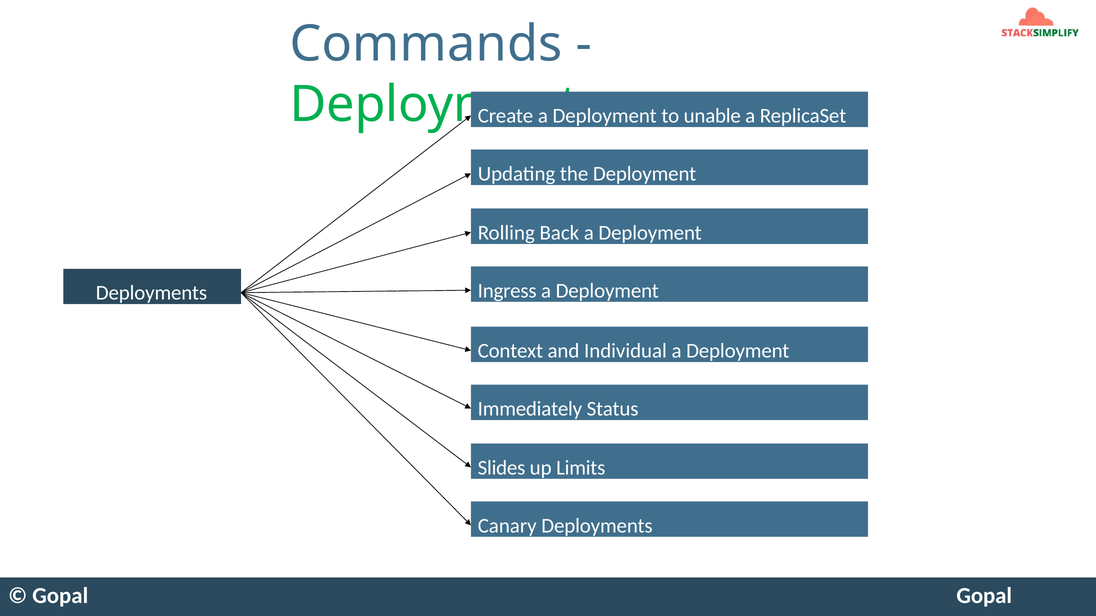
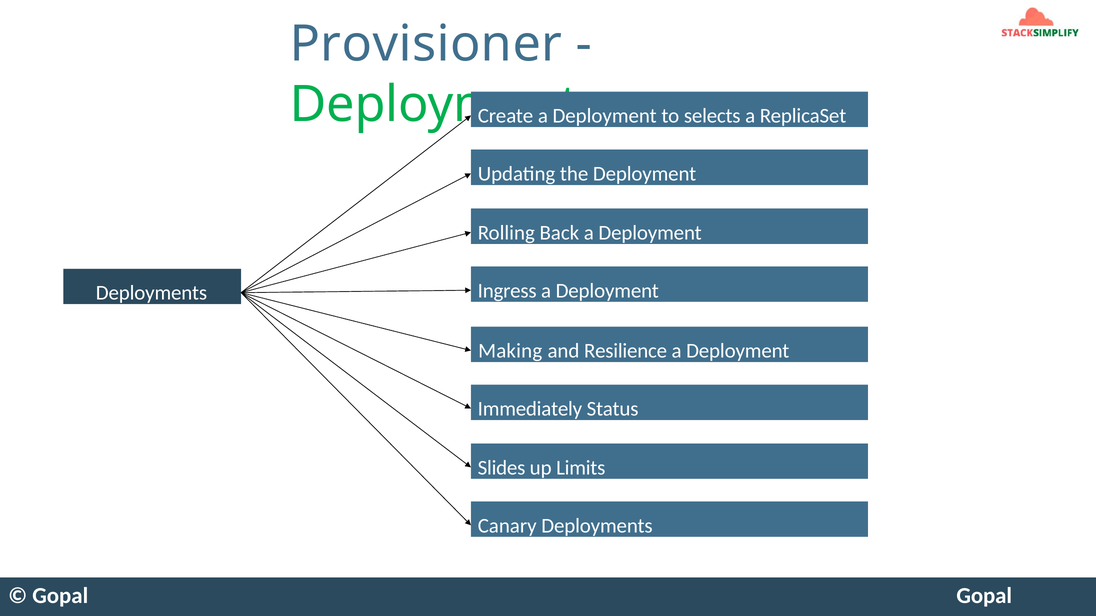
Commands: Commands -> Provisioner (426, 44)
unable: unable -> selects (712, 116)
Context: Context -> Making (510, 351)
Individual: Individual -> Resilience (626, 351)
